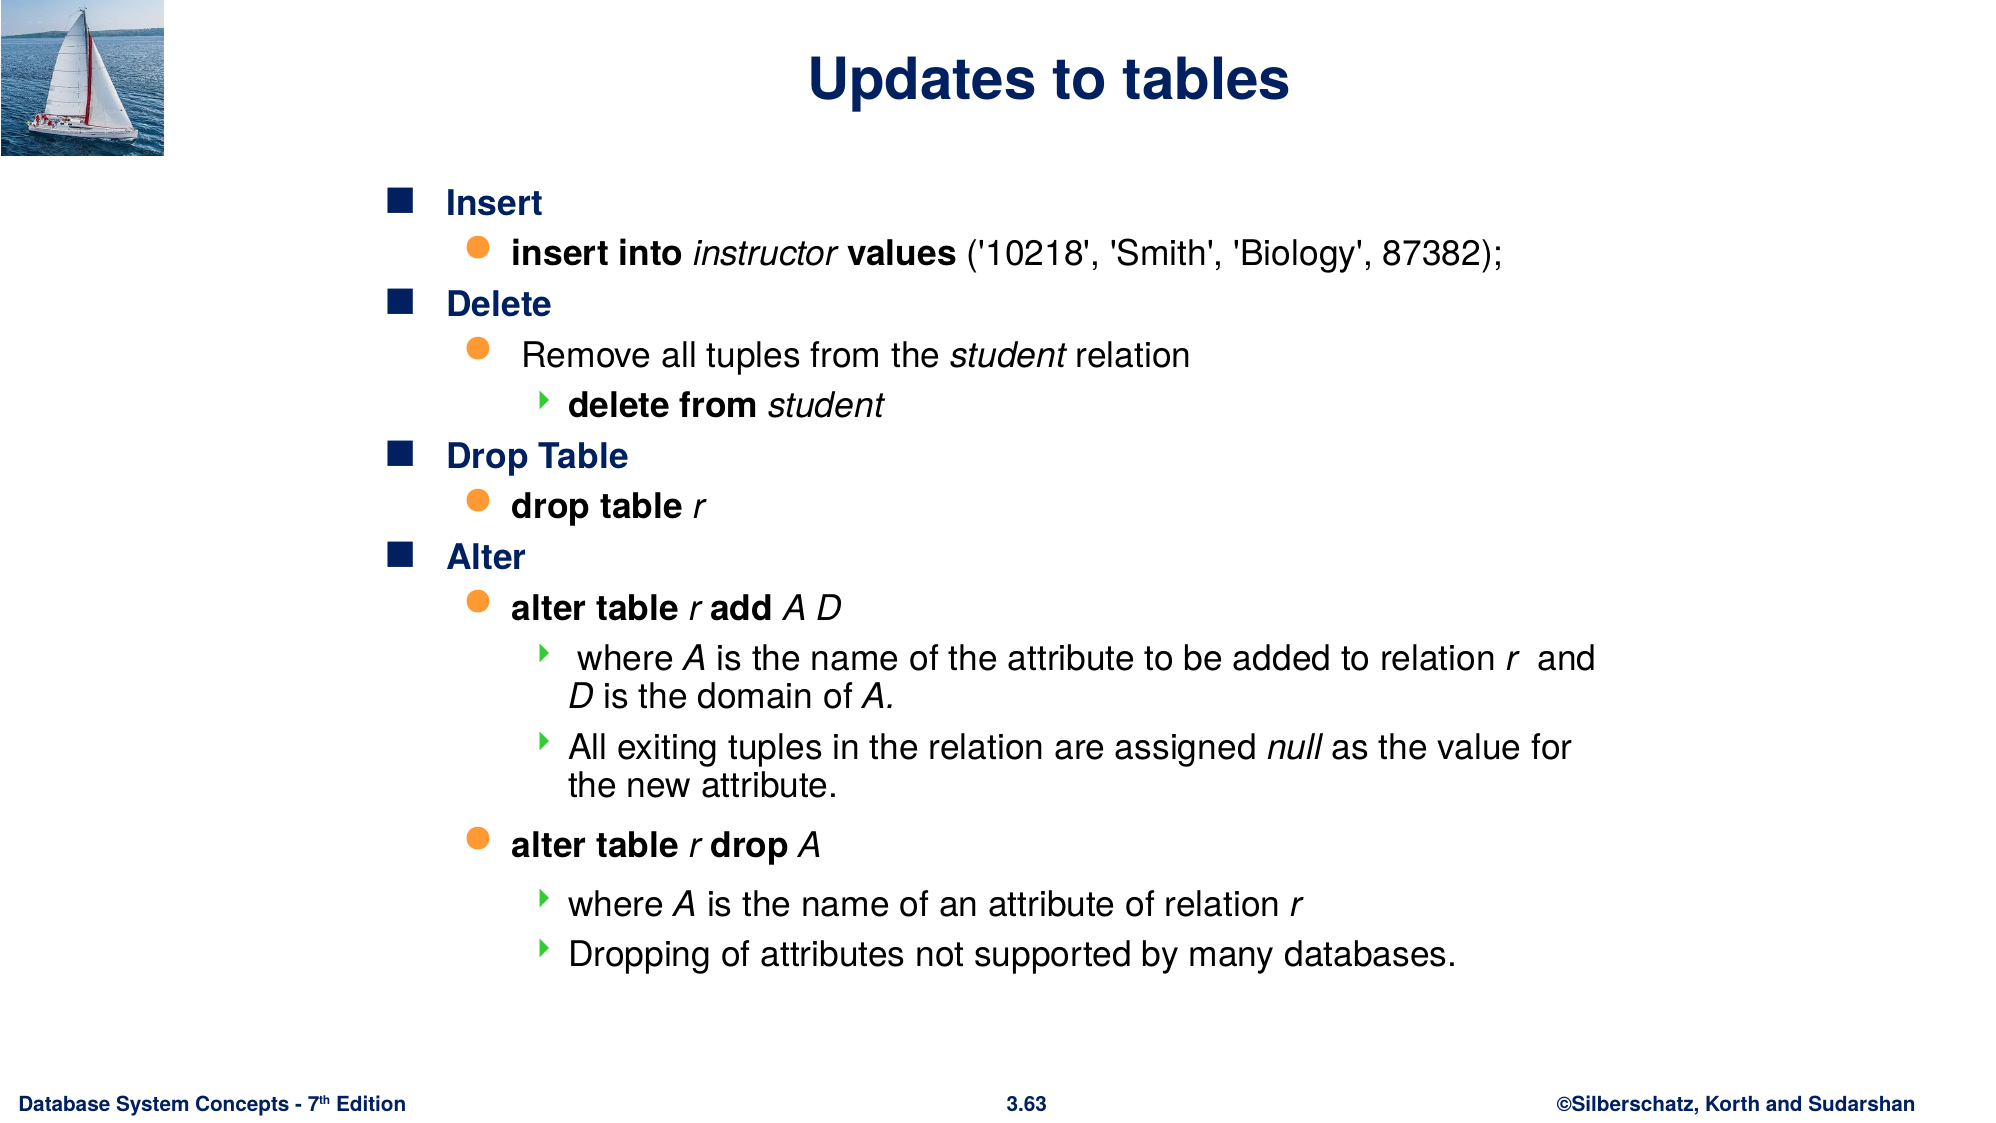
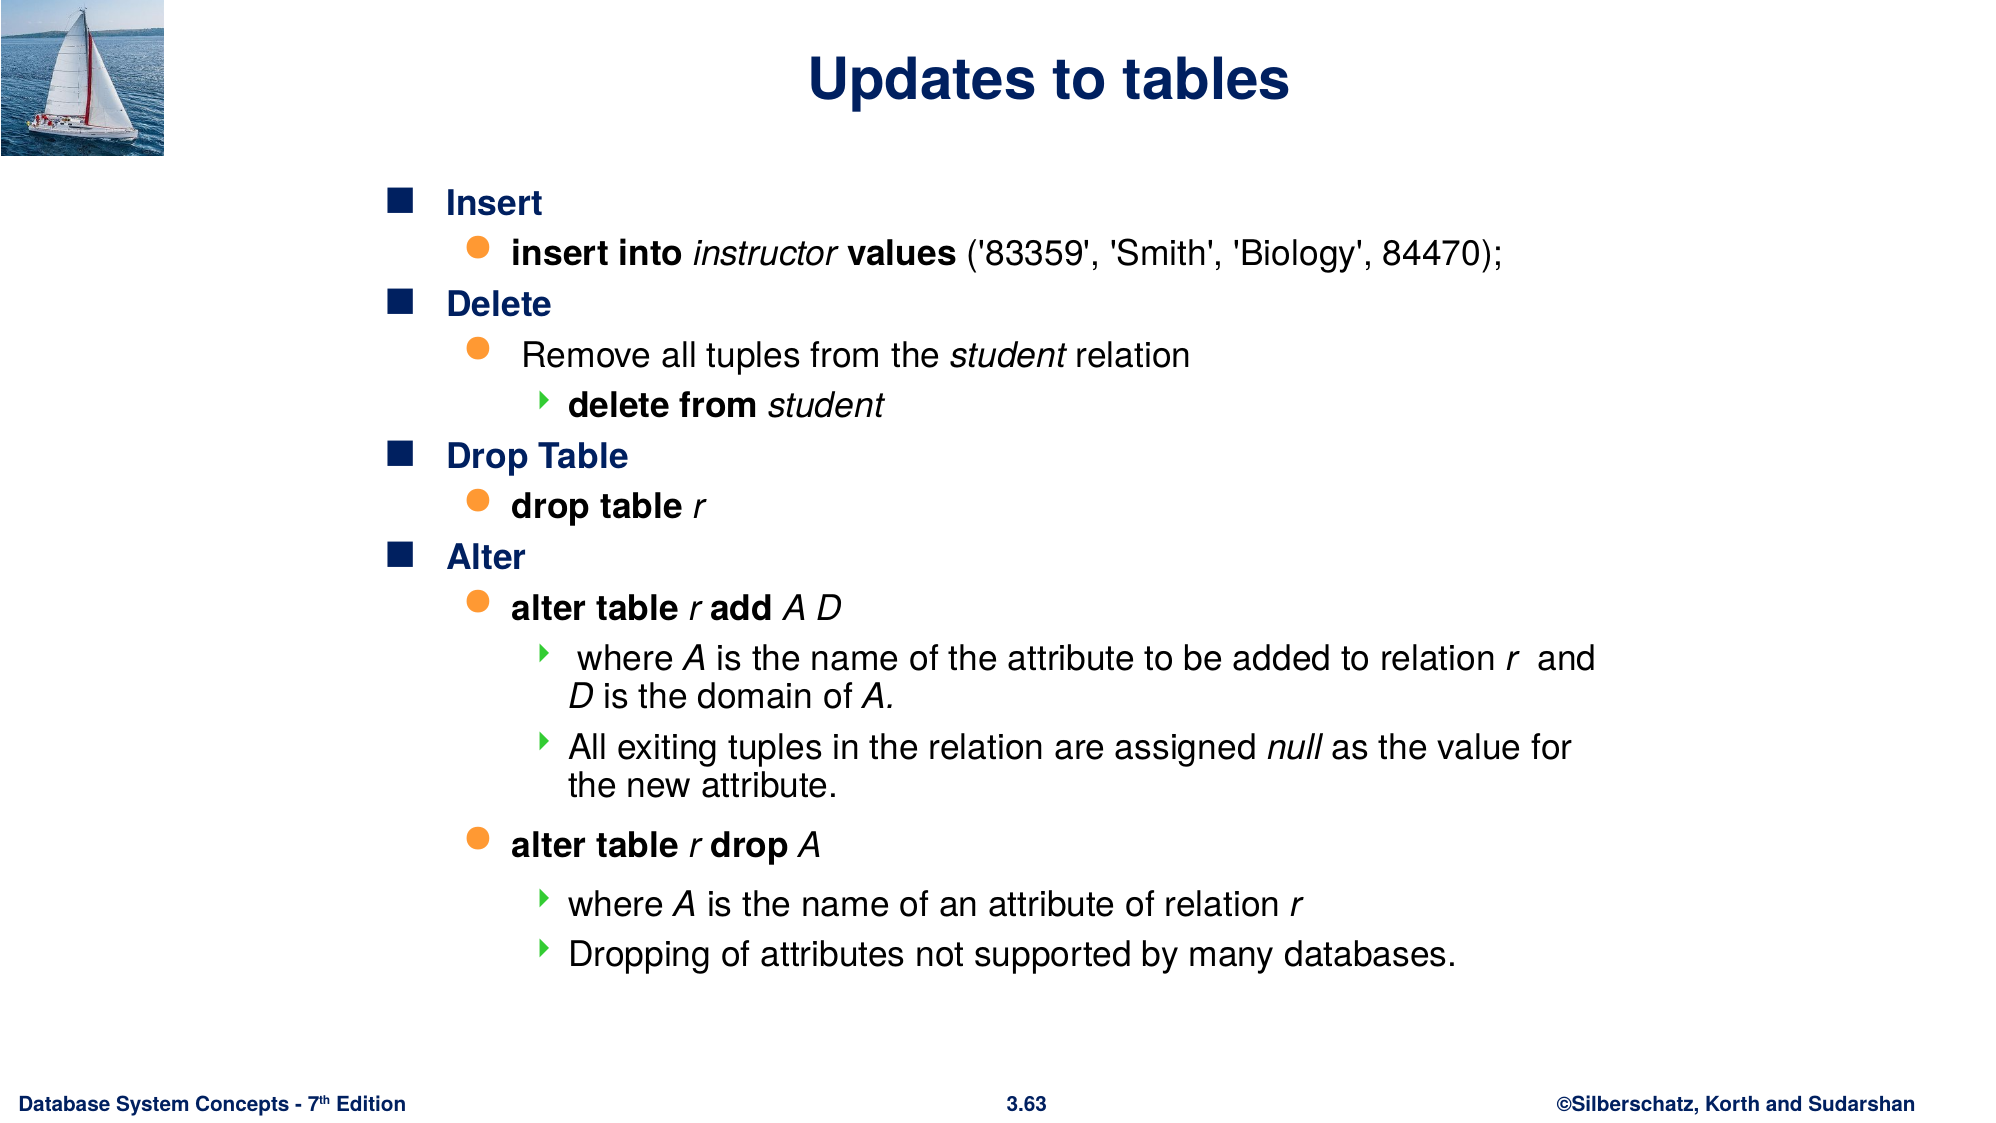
10218: 10218 -> 83359 (1034, 254)
87382: 87382 -> 84470 (1443, 254)
